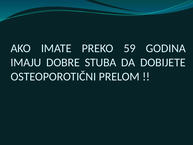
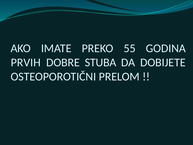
59: 59 -> 55 (130, 48)
IMAJU: IMAJU -> PRVIH (26, 62)
